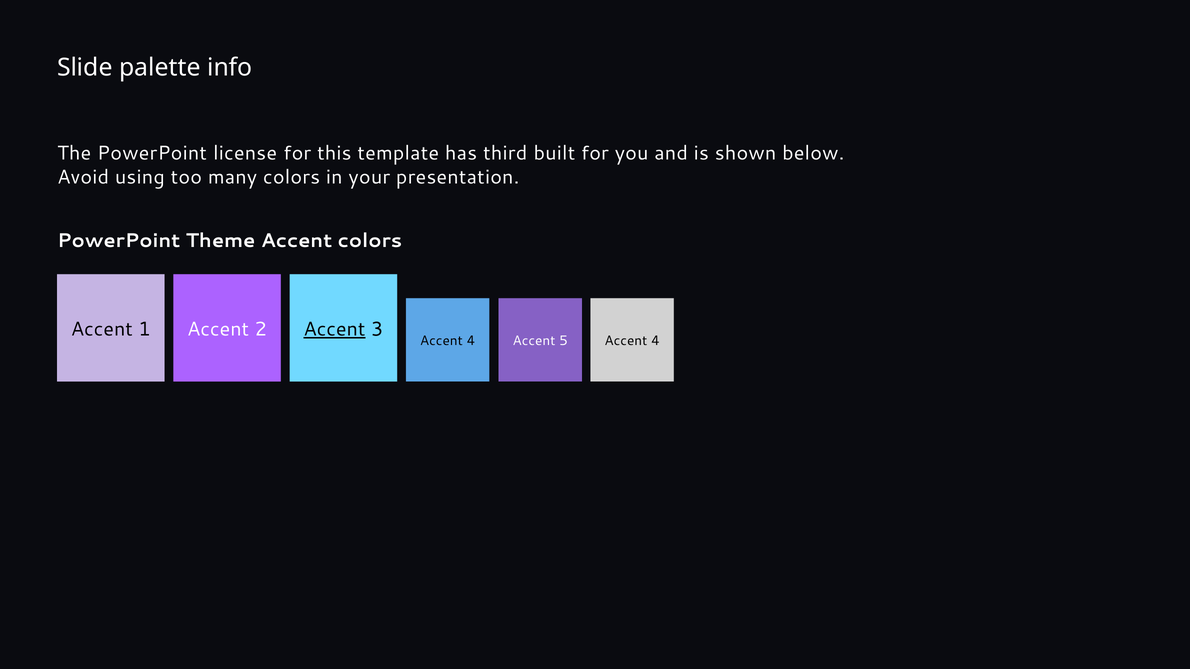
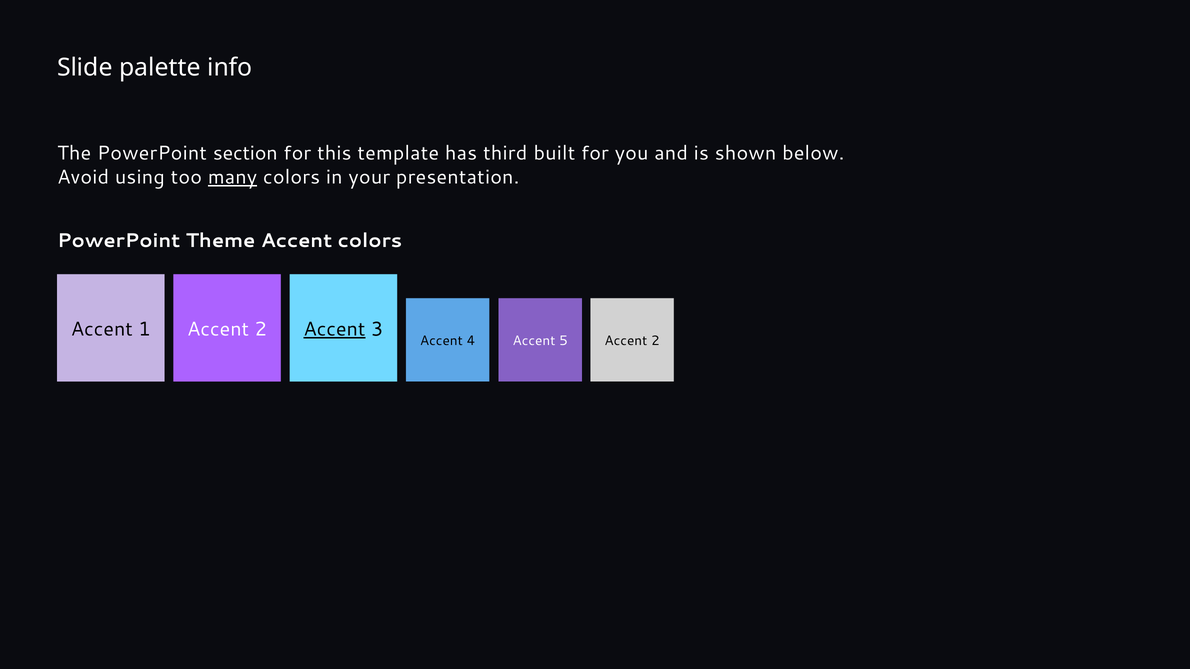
license: license -> section (245, 153)
many underline: none -> present (232, 177)
5 Accent 4: 4 -> 2 (655, 341)
